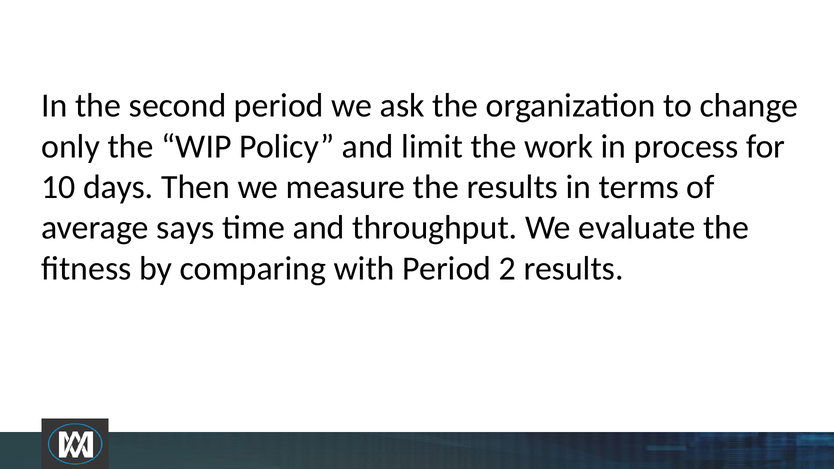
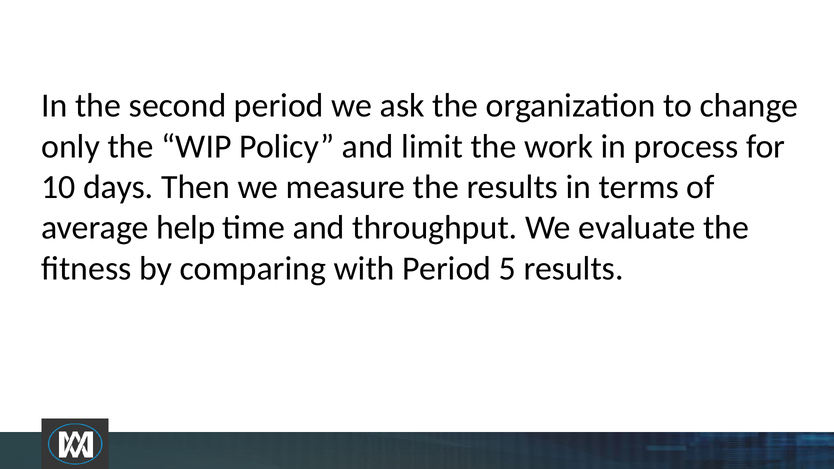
says: says -> help (186, 228)
2: 2 -> 5 (507, 268)
